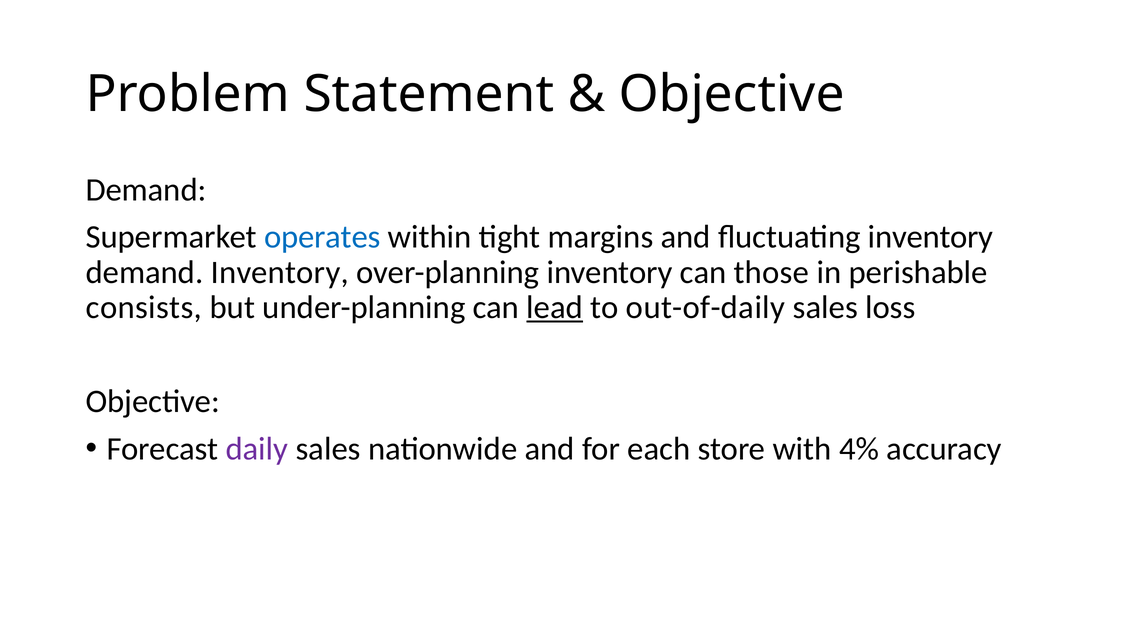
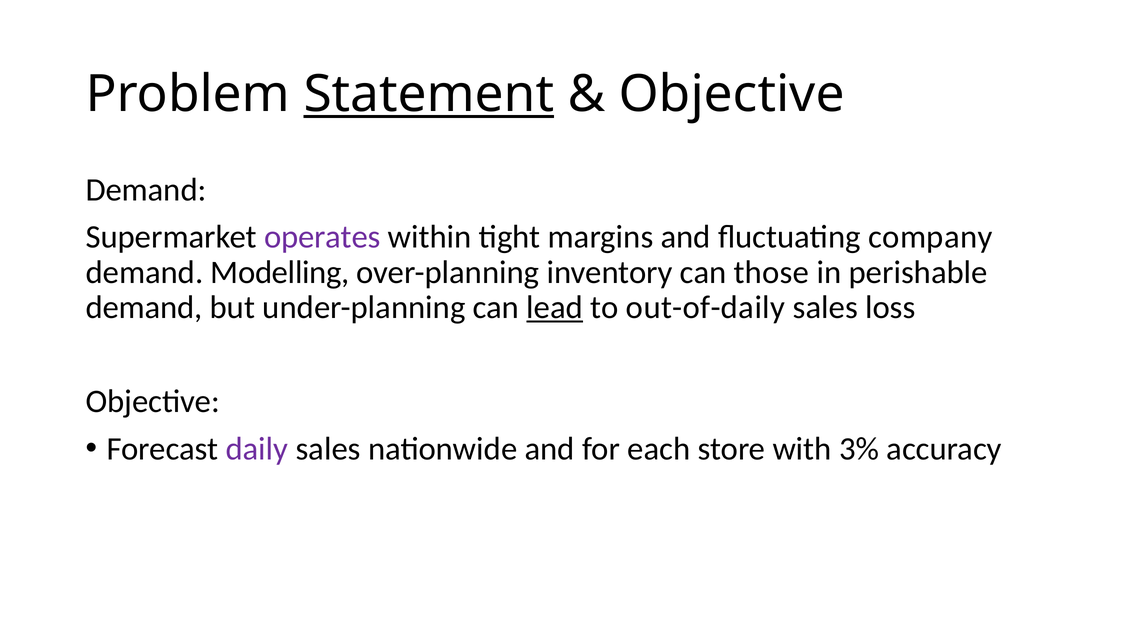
Statement underline: none -> present (429, 94)
operates colour: blue -> purple (322, 237)
fluctuating inventory: inventory -> company (930, 237)
demand Inventory: Inventory -> Modelling (280, 272)
consists: consists -> demand (144, 307)
4%: 4% -> 3% (859, 448)
